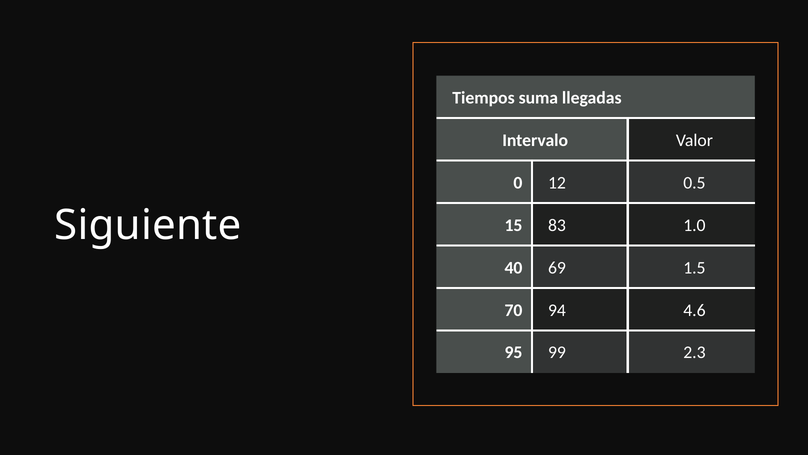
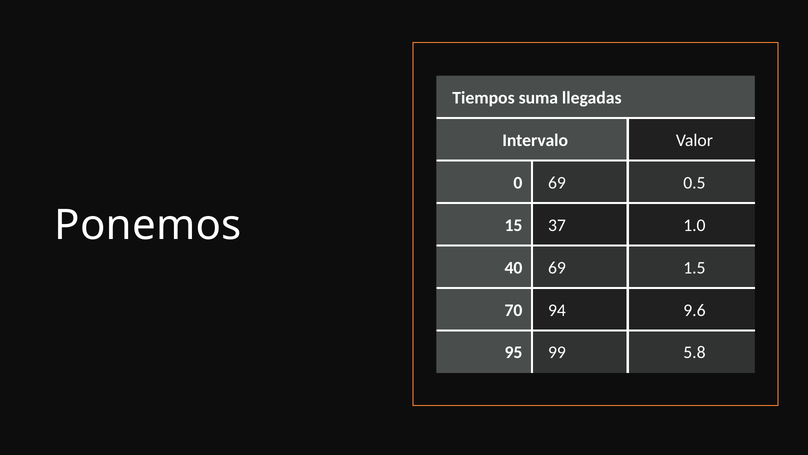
0 12: 12 -> 69 (557, 183)
Siguiente: Siguiente -> Ponemos (148, 225)
83: 83 -> 37 (557, 225)
4.6: 4.6 -> 9.6 (694, 310)
2.3: 2.3 -> 5.8 (694, 352)
